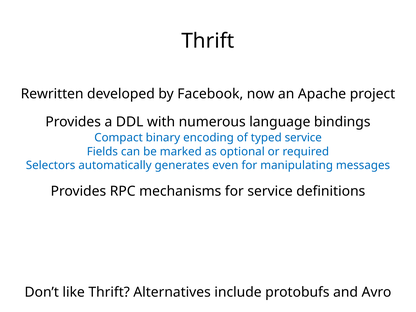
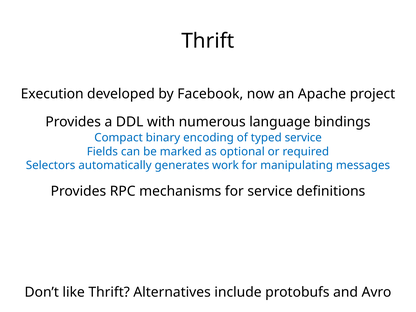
Rewritten: Rewritten -> Execution (52, 94)
even: even -> work (225, 165)
